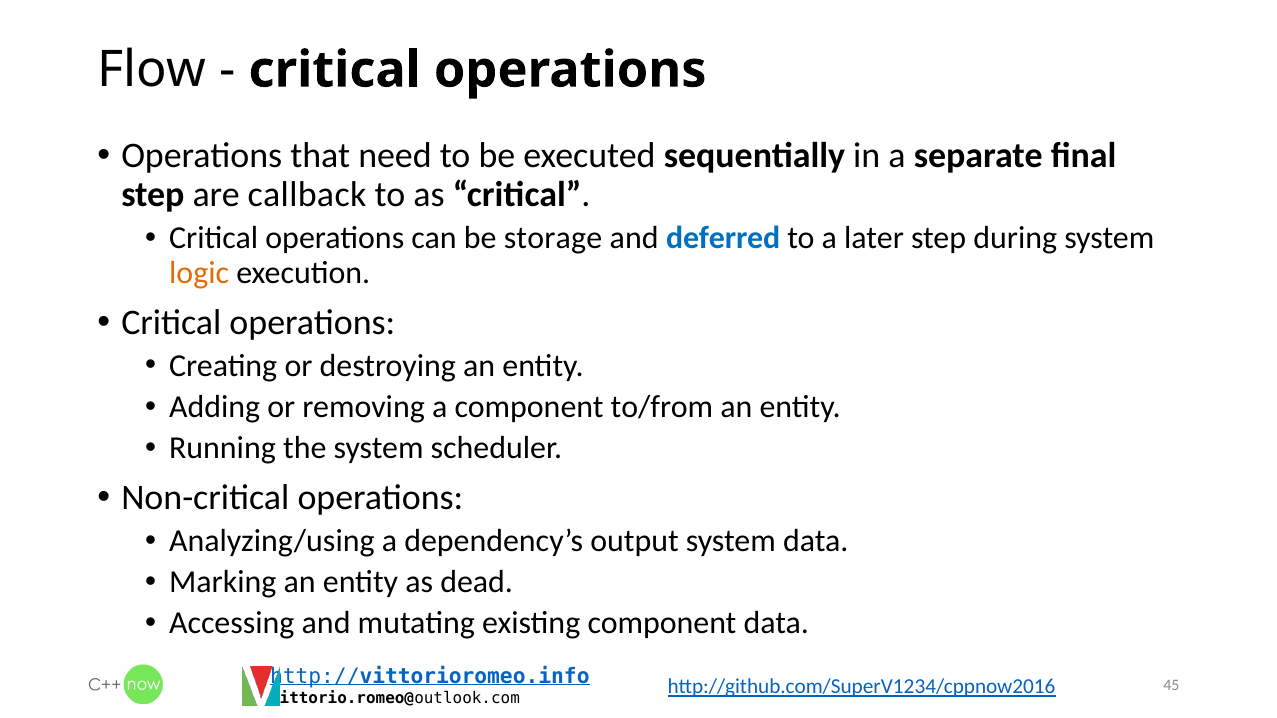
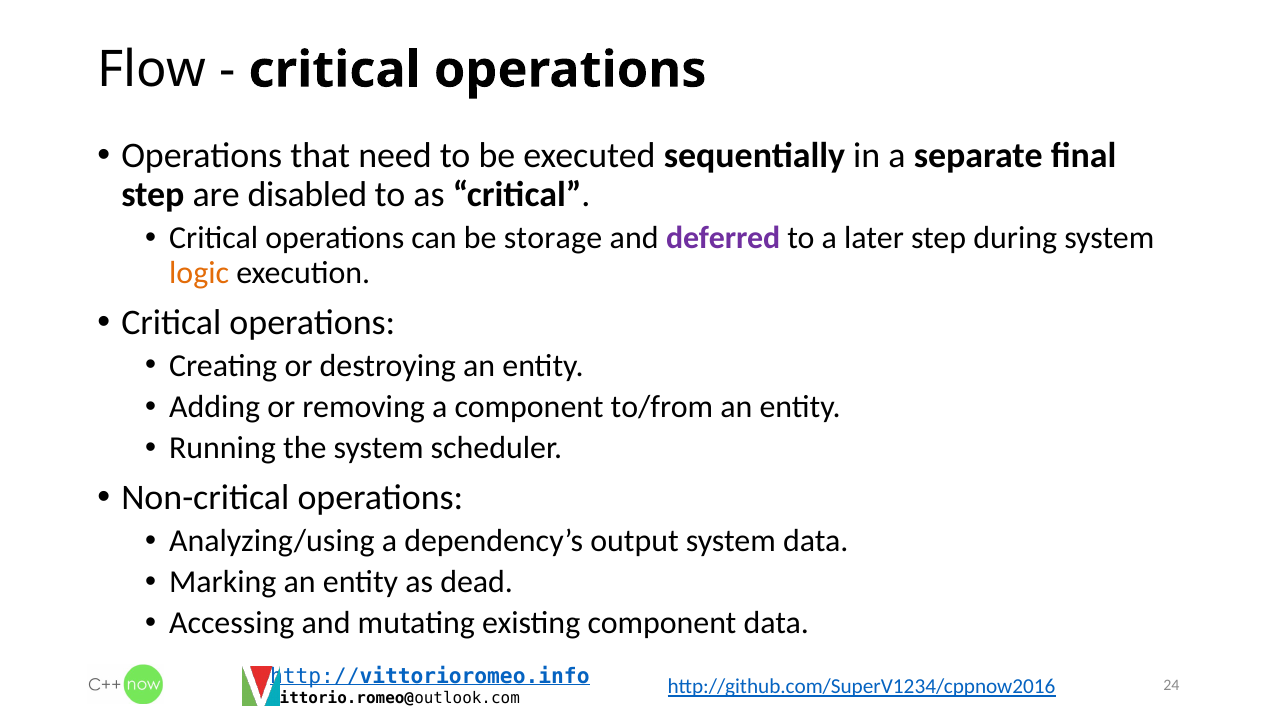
callback: callback -> disabled (307, 195)
deferred colour: blue -> purple (723, 238)
45: 45 -> 24 (1172, 686)
